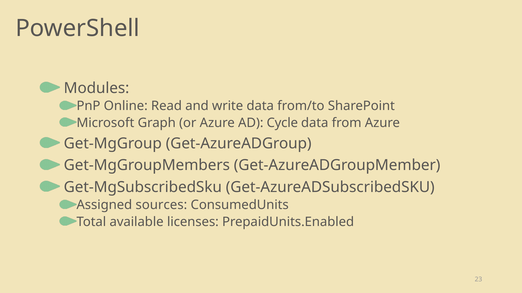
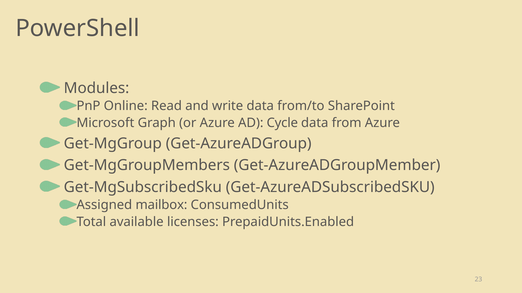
sources: sources -> mailbox (161, 205)
